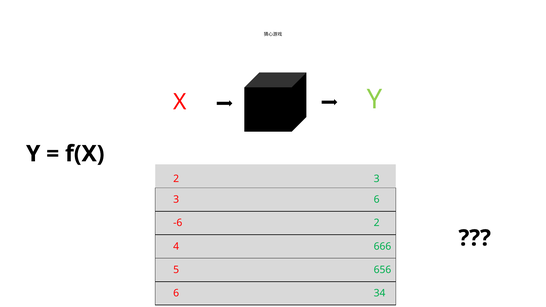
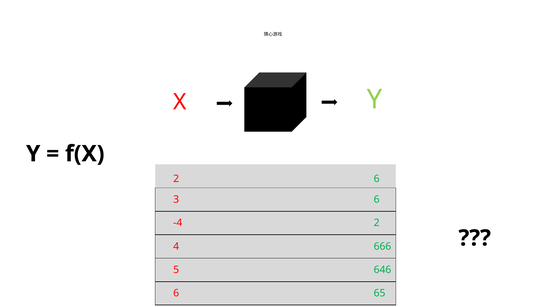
2 3: 3 -> 6 (377, 179)
-6: -6 -> -4 (178, 223)
656: 656 -> 646 (382, 270)
34: 34 -> 65 (380, 293)
